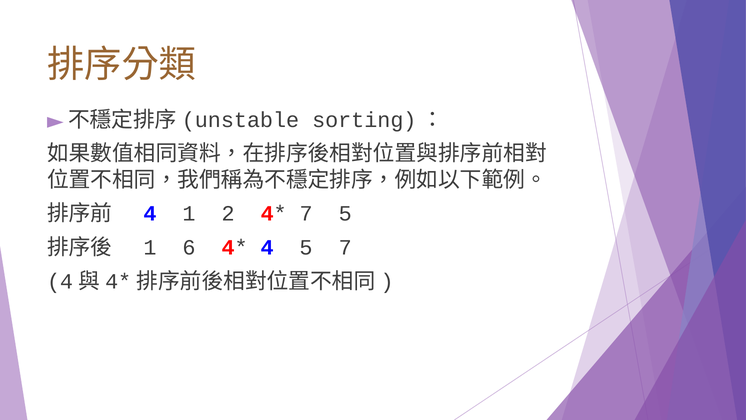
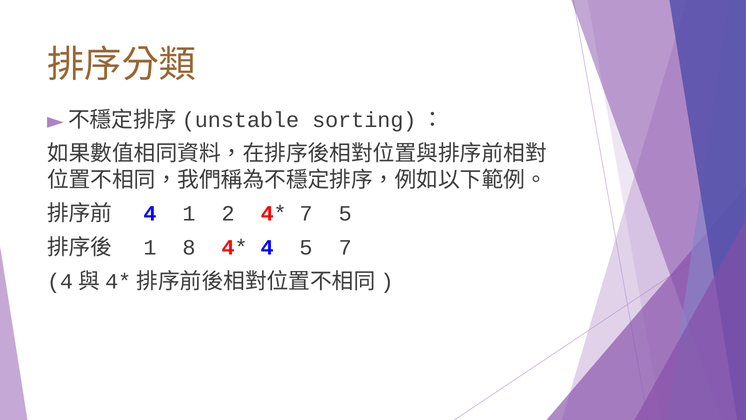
6: 6 -> 8 (189, 247)
